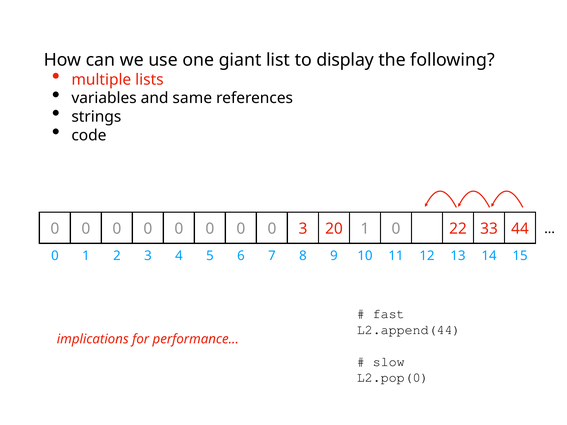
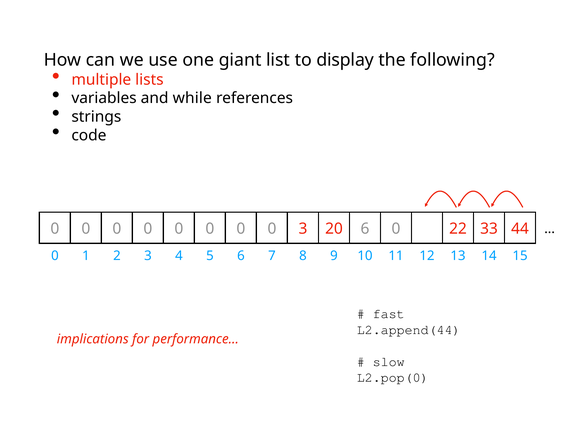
same: same -> while (192, 98)
20 1: 1 -> 6 (365, 229)
